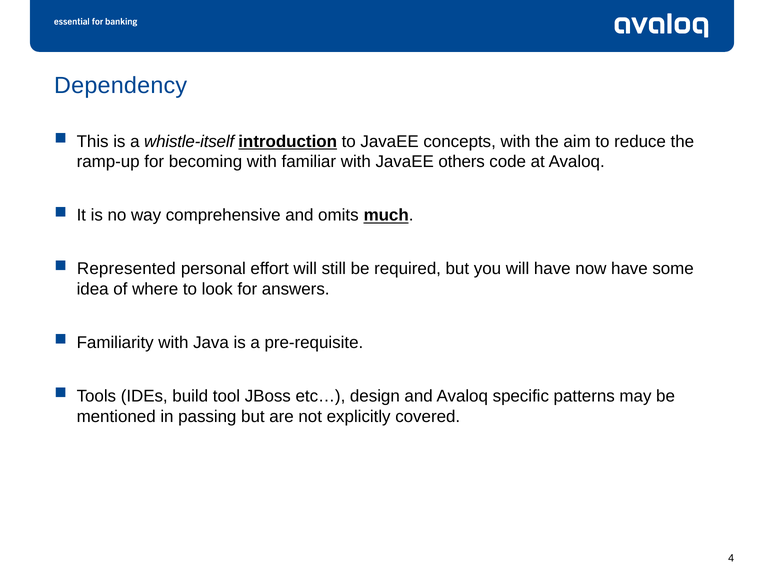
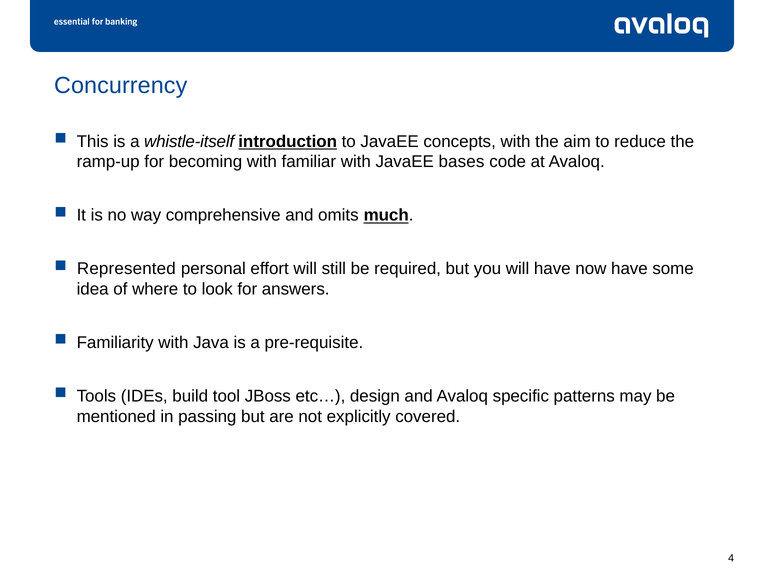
Dependency: Dependency -> Concurrency (121, 85)
others: others -> bases (461, 162)
